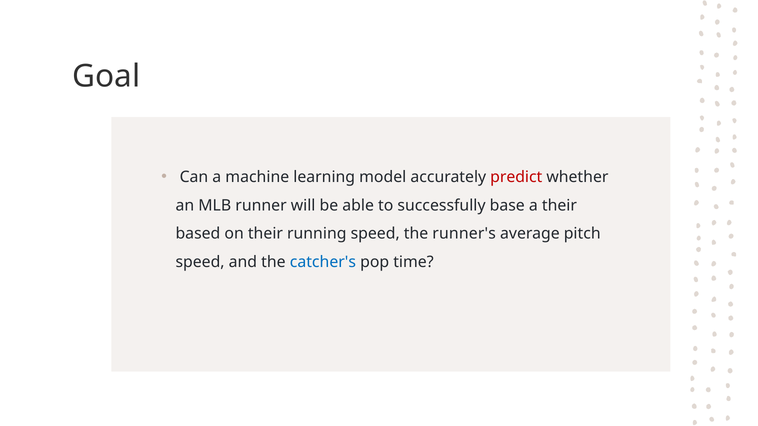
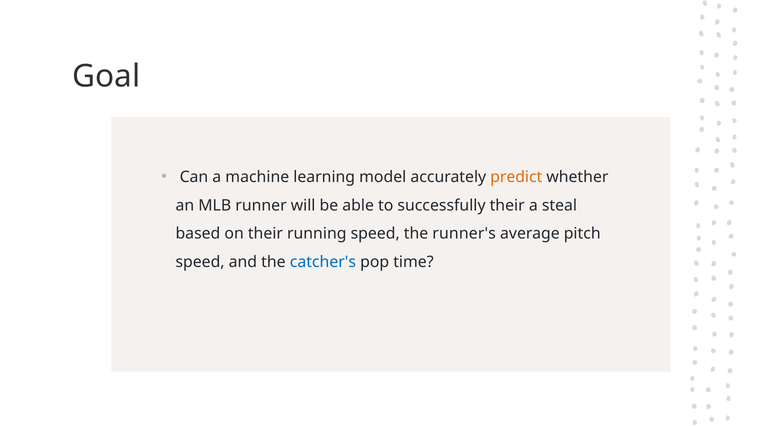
predict colour: red -> orange (516, 177)
successfully base: base -> their (507, 206)
a their: their -> steal (559, 206)
